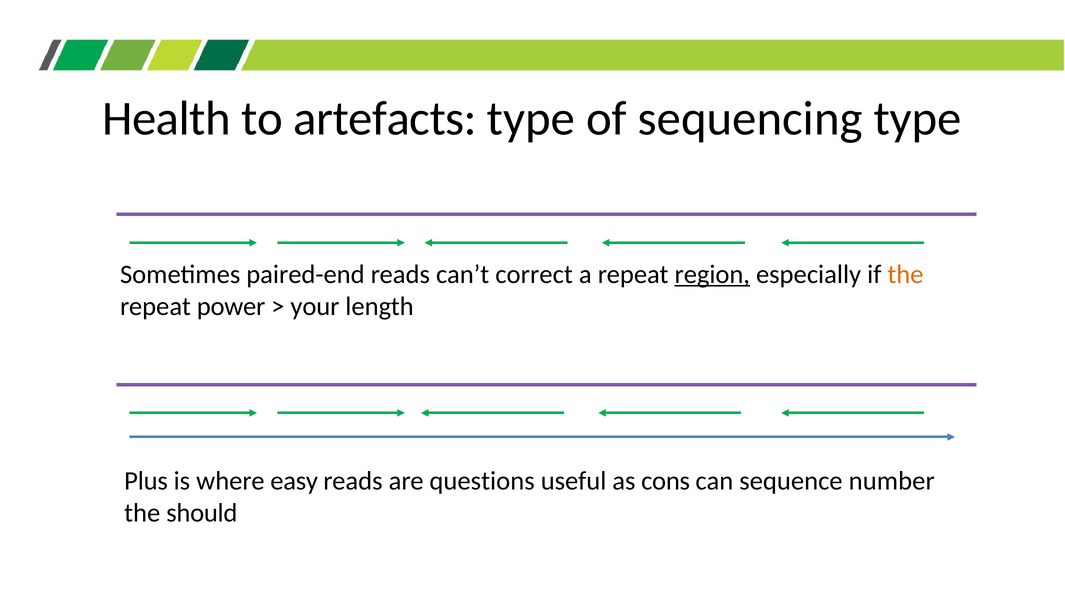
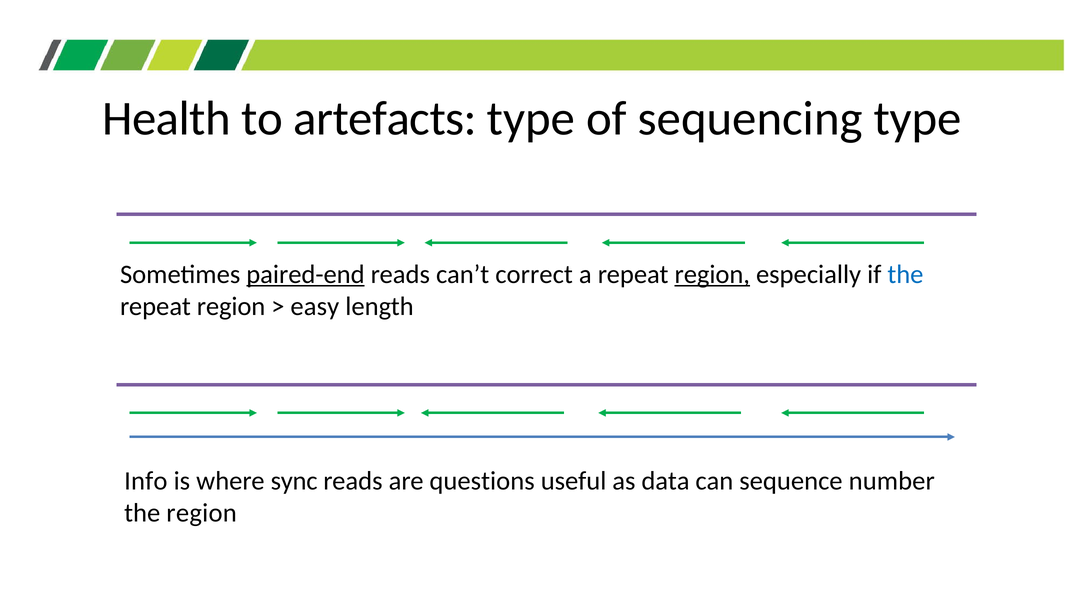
paired-end underline: none -> present (305, 274)
the colour: orange -> blue (905, 274)
power: power -> region (231, 306)
your: your -> easy (315, 306)
Plus: Plus -> Info (146, 481)
easy: easy -> sync (294, 481)
cons: cons -> data (665, 481)
the should: should -> region (202, 513)
